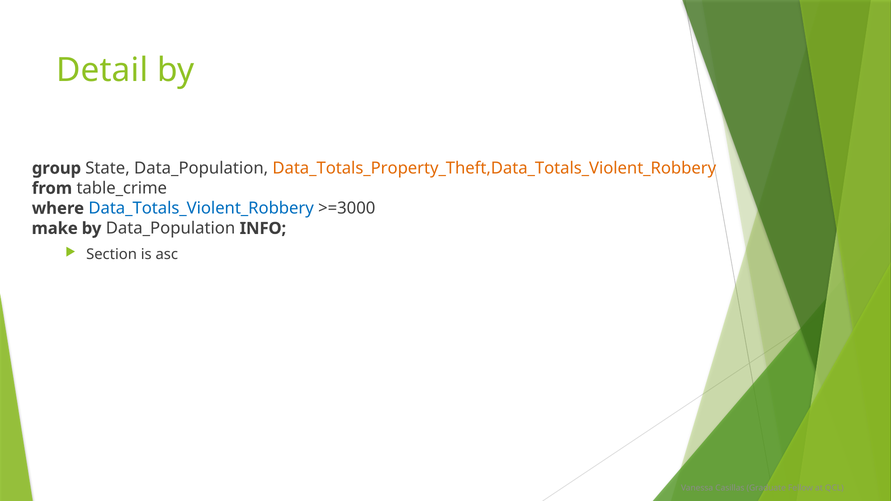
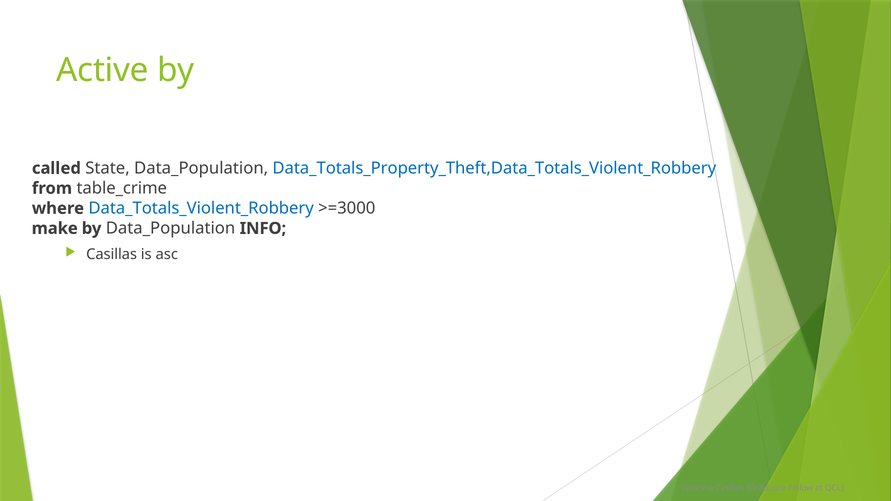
Detail: Detail -> Active (102, 70)
group: group -> called (56, 168)
Data_Totals_Property_Theft,Data_Totals_Violent_Robbery colour: orange -> blue (494, 168)
Section: Section -> Casillas (112, 255)
